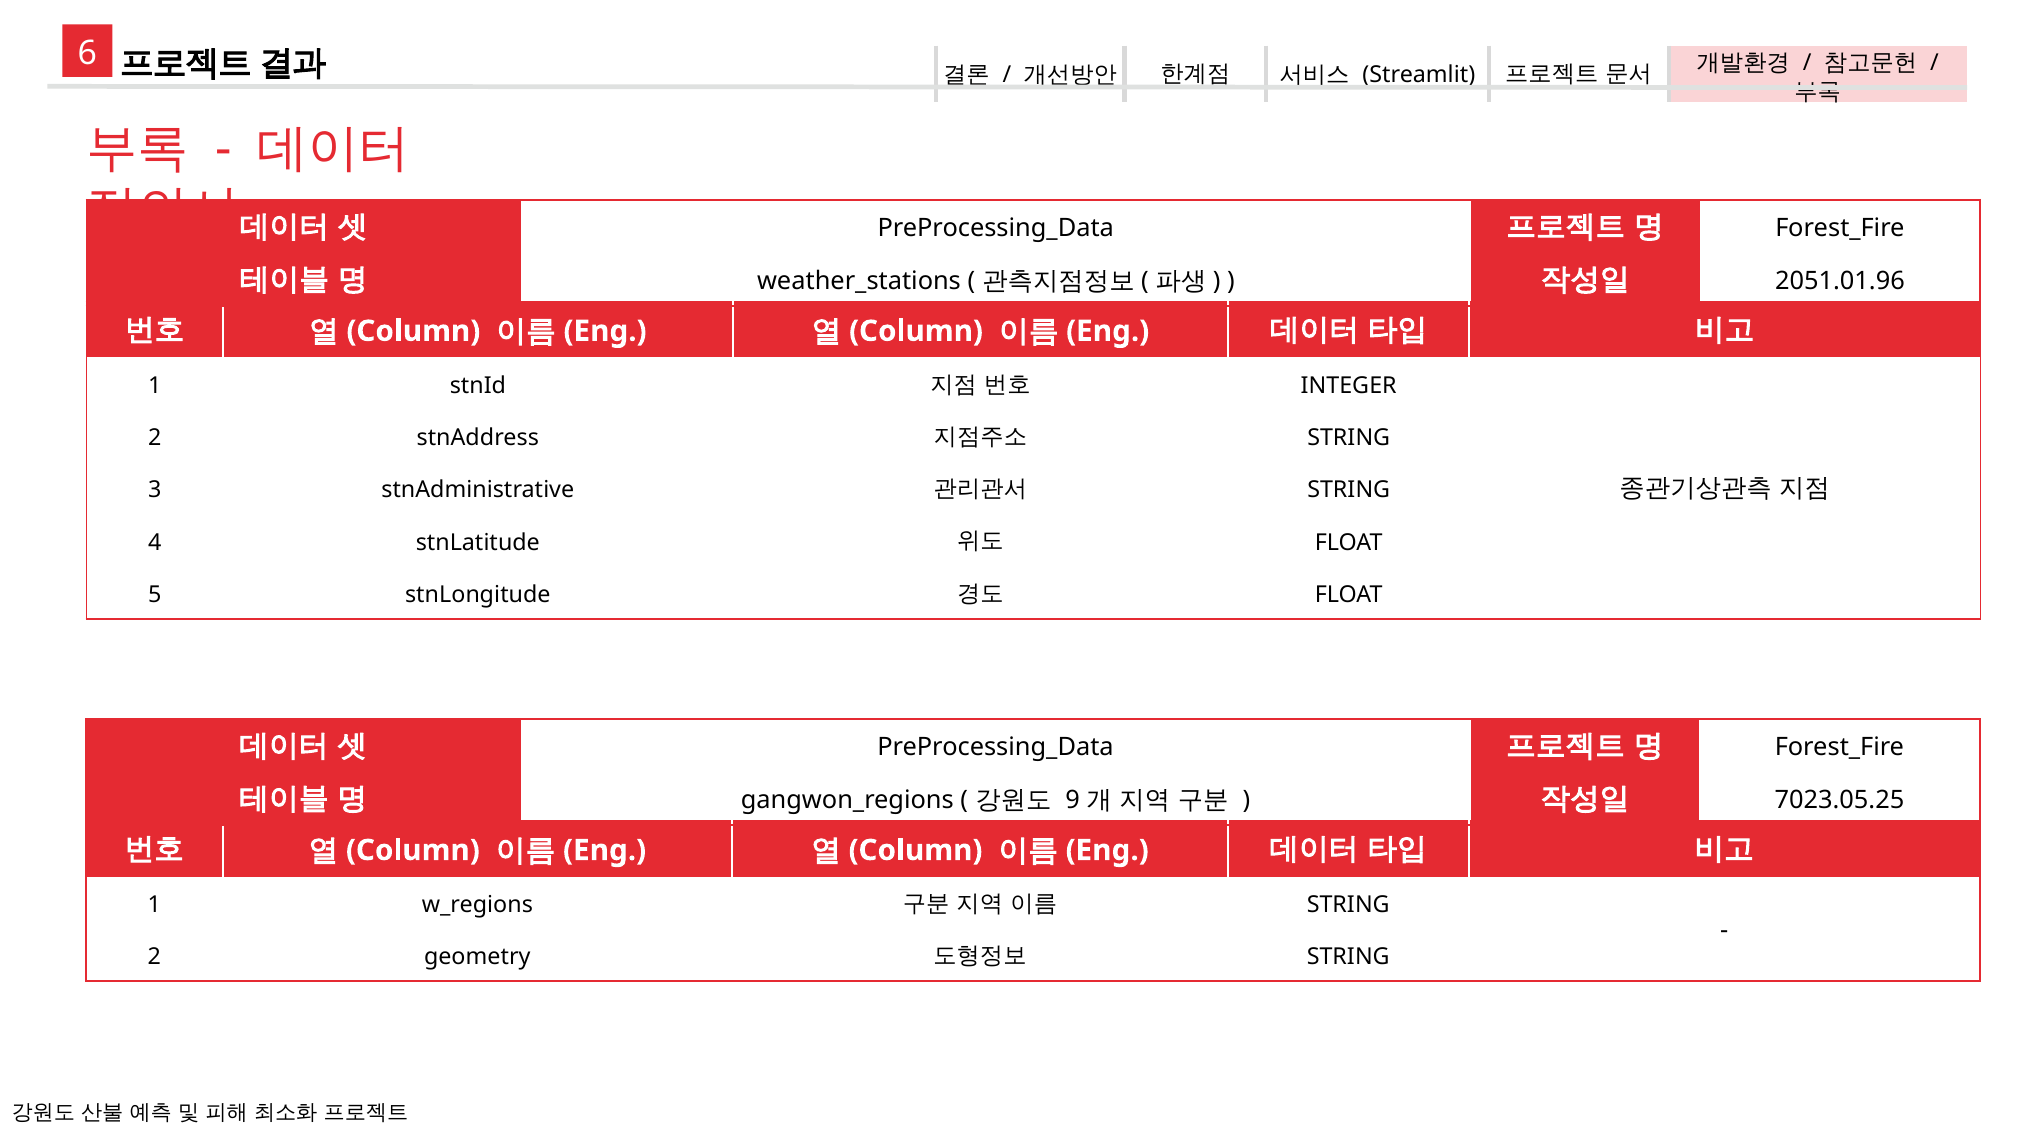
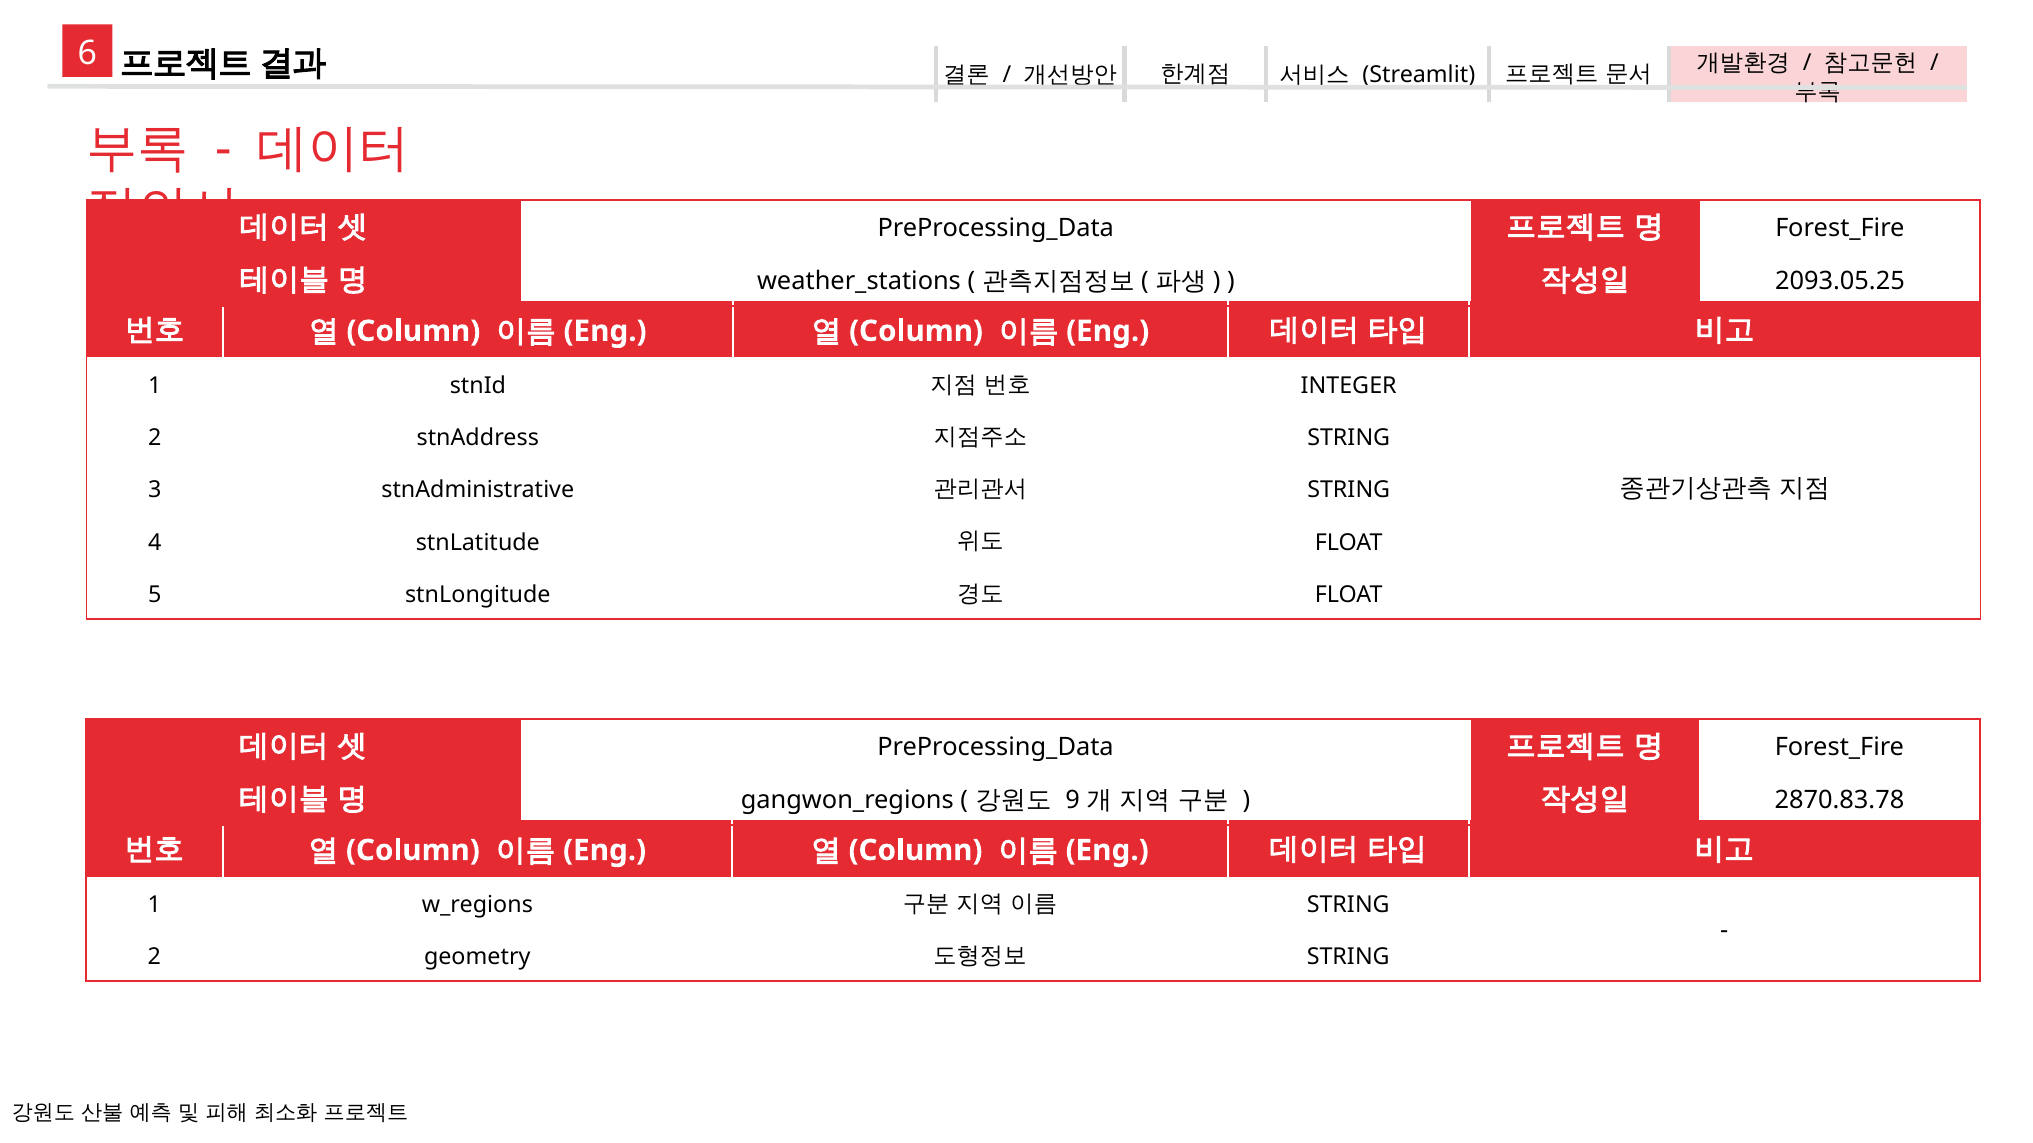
2051.01.96: 2051.01.96 -> 2093.05.25 (1840, 281)
7023.05.25: 7023.05.25 -> 2870.83.78 (1839, 800)
